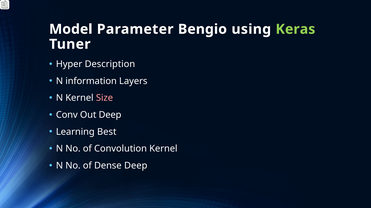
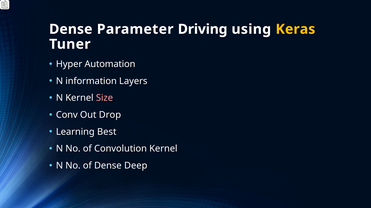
Model: Model -> Dense (71, 29)
Bengio: Bengio -> Driving (203, 29)
Keras colour: light green -> yellow (295, 29)
Description: Description -> Automation (110, 64)
Out Deep: Deep -> Drop (110, 115)
